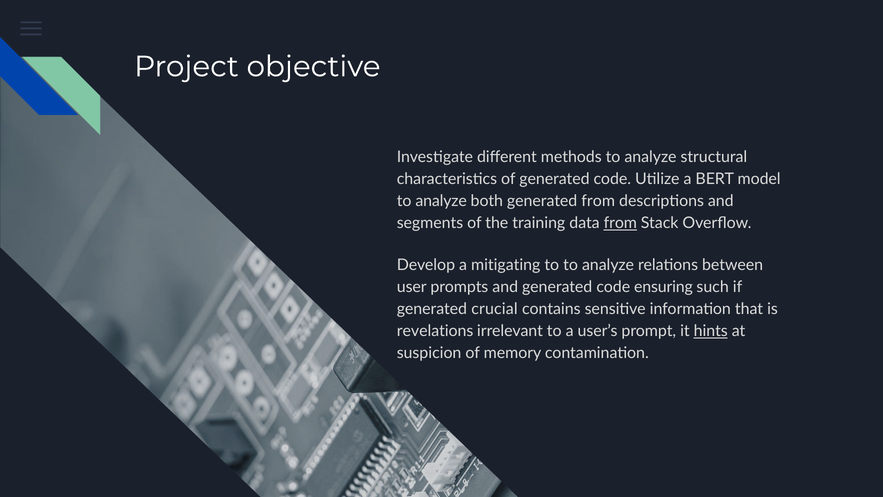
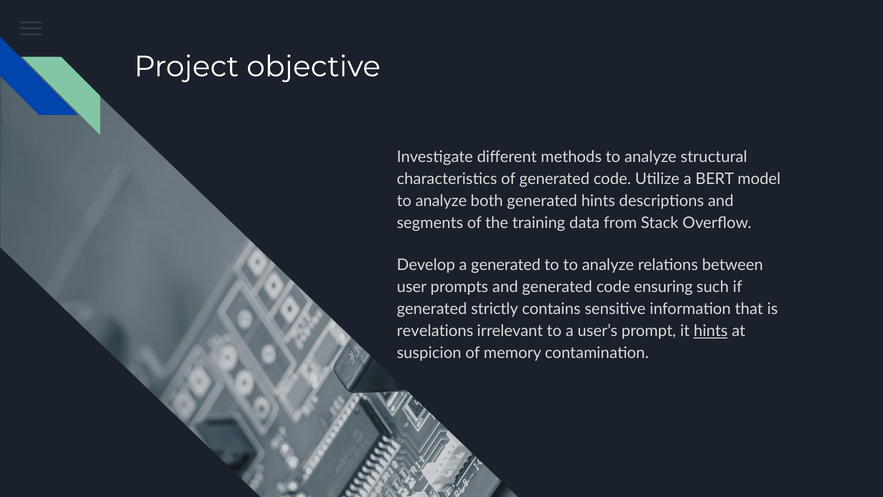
generated from: from -> hints (598, 201)
from underline: present -> none (620, 223)
a mitigating: mitigating -> generated (506, 265)
crucial: crucial -> strictly (495, 309)
